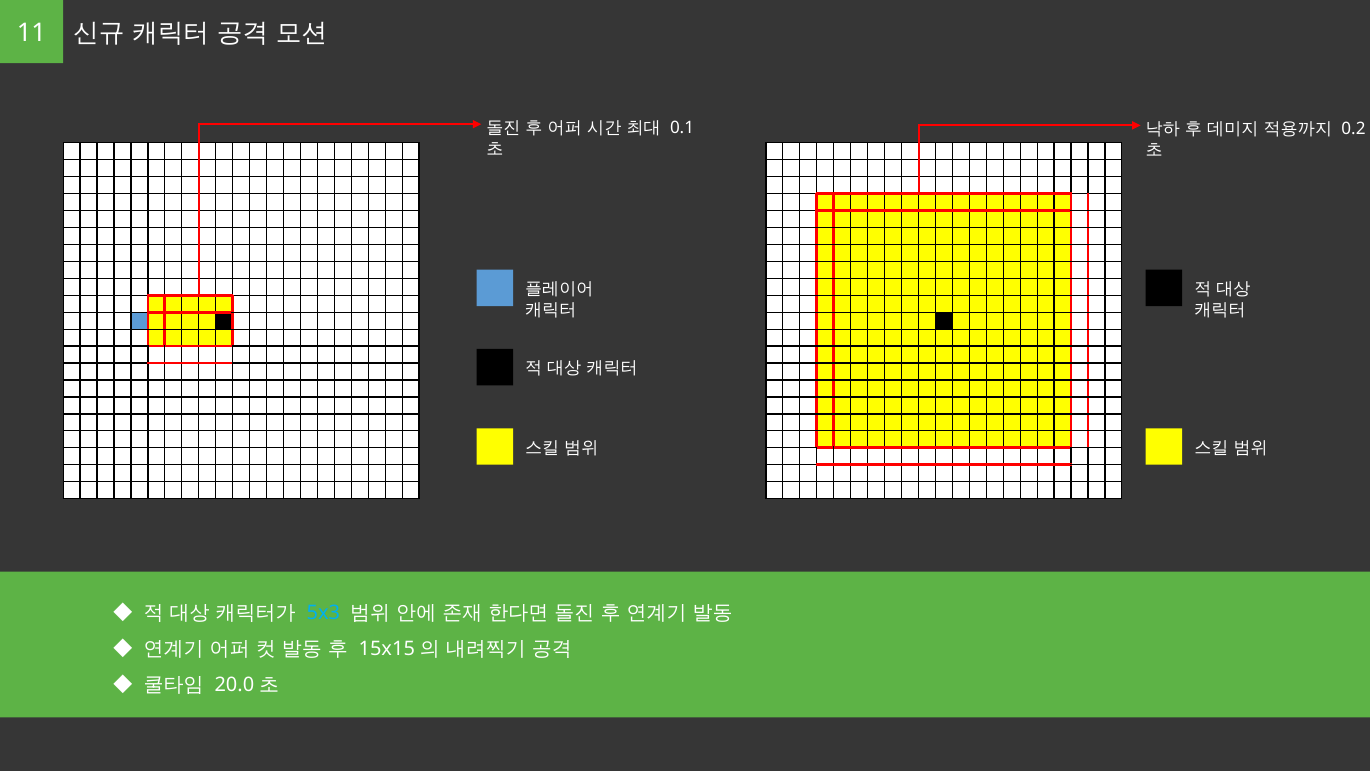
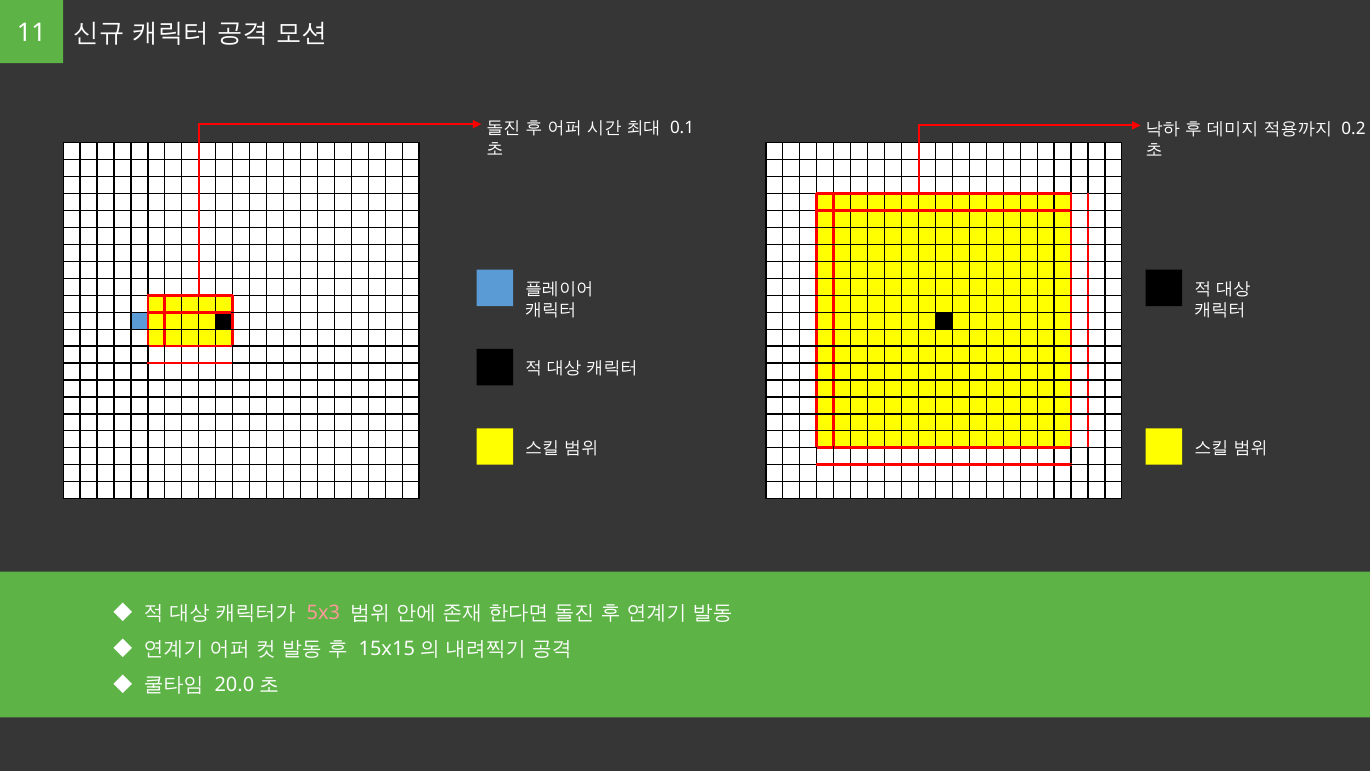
5x3 colour: light blue -> pink (323, 613)
